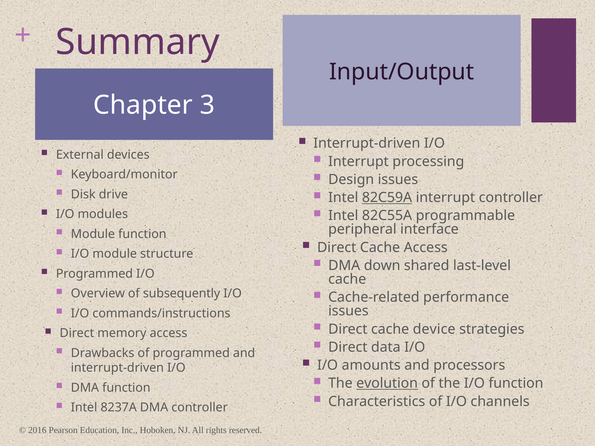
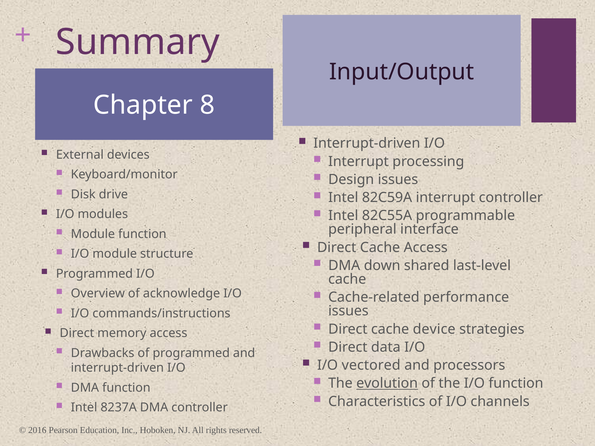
3: 3 -> 8 (207, 105)
82C59A underline: present -> none (387, 198)
subsequently: subsequently -> acknowledge (182, 294)
amounts: amounts -> vectored (371, 365)
